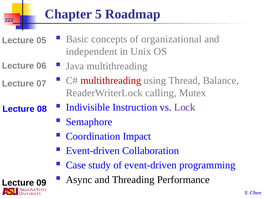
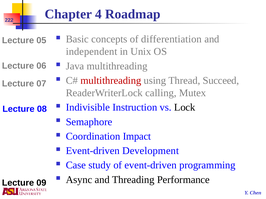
5: 5 -> 4 (98, 14)
organizational: organizational -> differentiation (171, 39)
Balance: Balance -> Succeed (221, 81)
Lock colour: purple -> black (185, 108)
Collaboration: Collaboration -> Development (151, 151)
